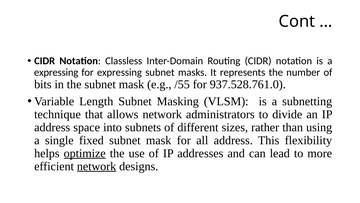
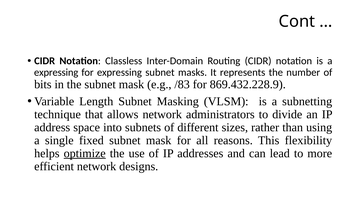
/55: /55 -> /83 (182, 84)
937.528.761.0: 937.528.761.0 -> 869.432.228.9 (248, 84)
all address: address -> reasons (233, 140)
network underline: present -> none (97, 166)
